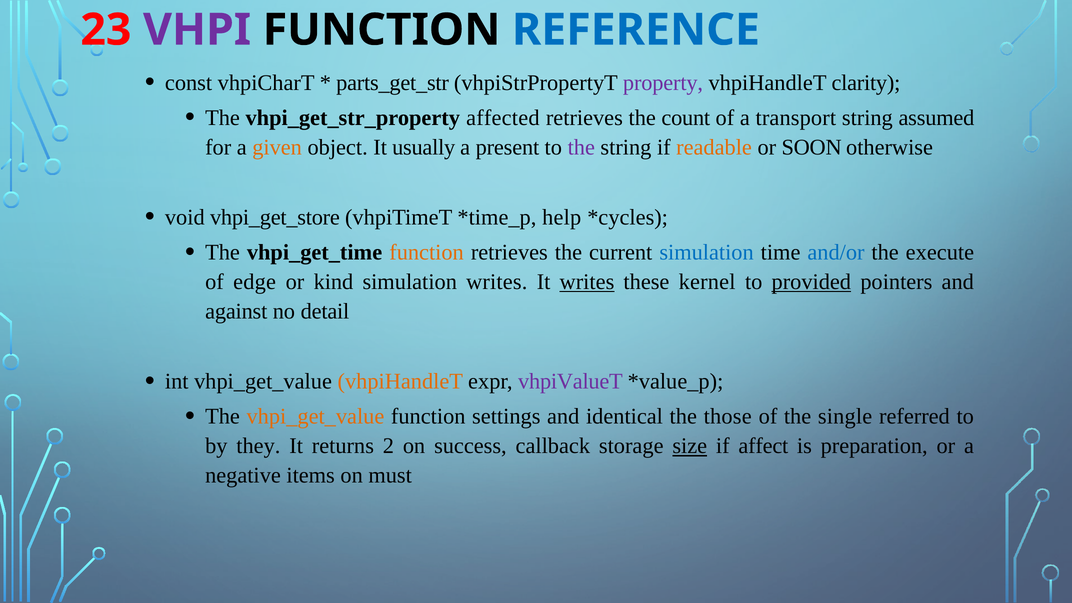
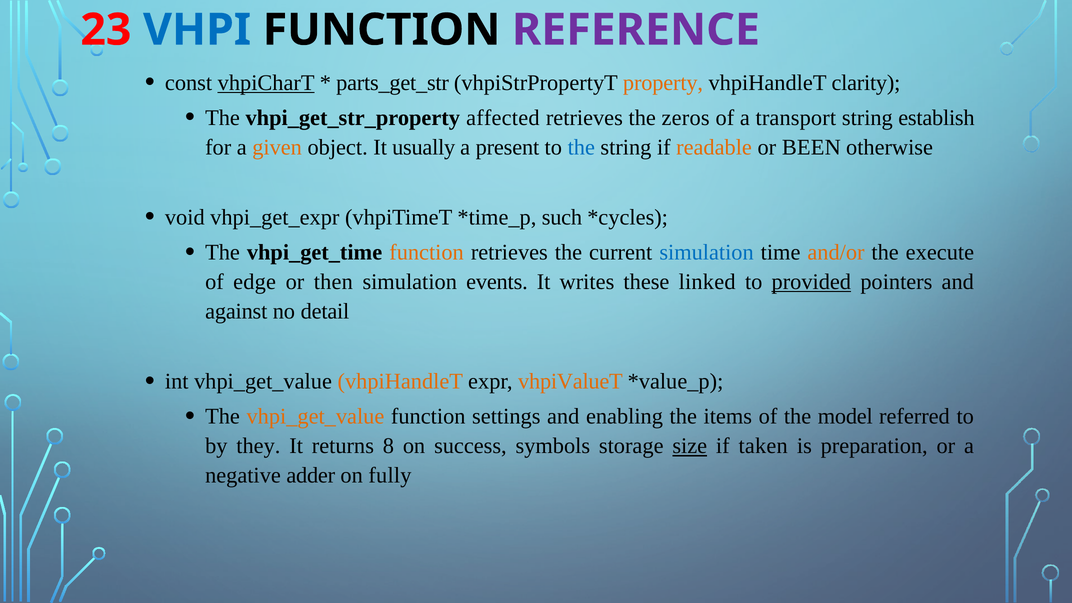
VHPI colour: purple -> blue (197, 30)
REFERENCE colour: blue -> purple (636, 30)
vhpiCharT underline: none -> present (266, 83)
property colour: purple -> orange (663, 83)
count: count -> zeros (686, 118)
assumed: assumed -> establish (936, 118)
the colour: purple -> blue (581, 147)
SOON: SOON -> BEEN (811, 147)
vhpi_get_store: vhpi_get_store -> vhpi_get_expr (275, 217)
help: help -> such (562, 217)
and/or colour: blue -> orange (836, 252)
kind: kind -> then (333, 282)
simulation writes: writes -> events (497, 282)
writes underline: present -> none (587, 282)
kernel: kernel -> linked (707, 282)
vhpiValueT colour: purple -> orange (570, 381)
identical: identical -> enabling (624, 417)
those: those -> items (728, 417)
single: single -> model (845, 417)
2: 2 -> 8 (388, 446)
callback: callback -> symbols (553, 446)
affect: affect -> taken (763, 446)
items: items -> adder (311, 475)
must: must -> fully (390, 475)
